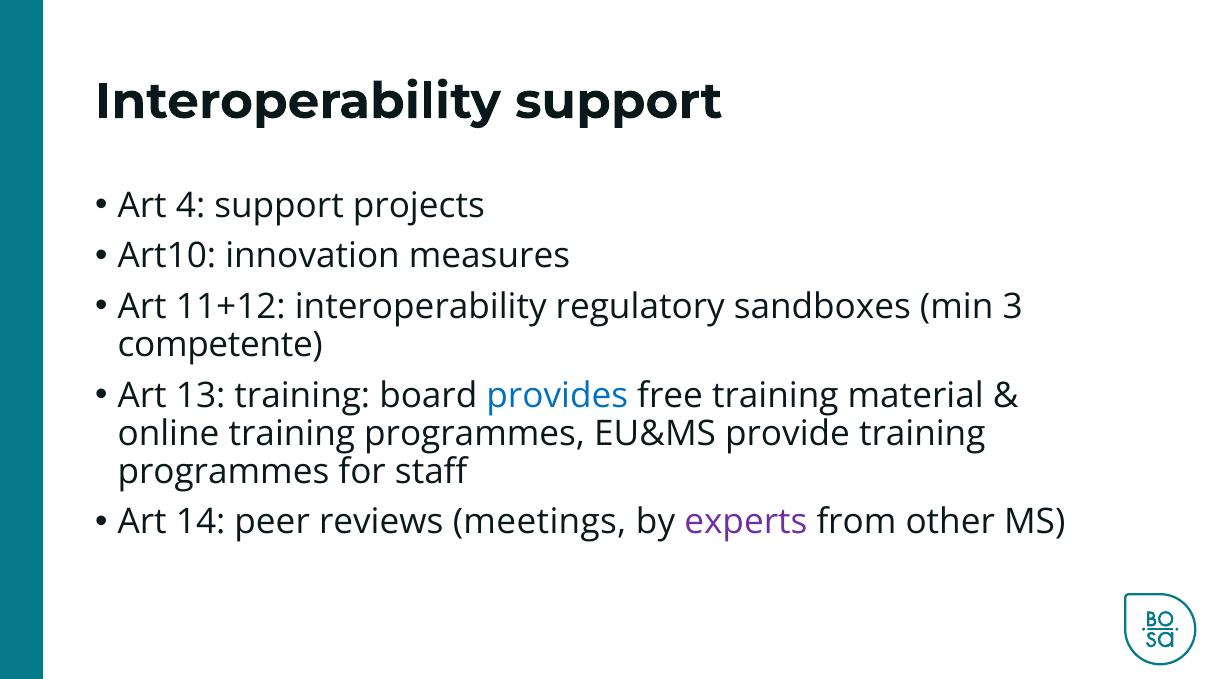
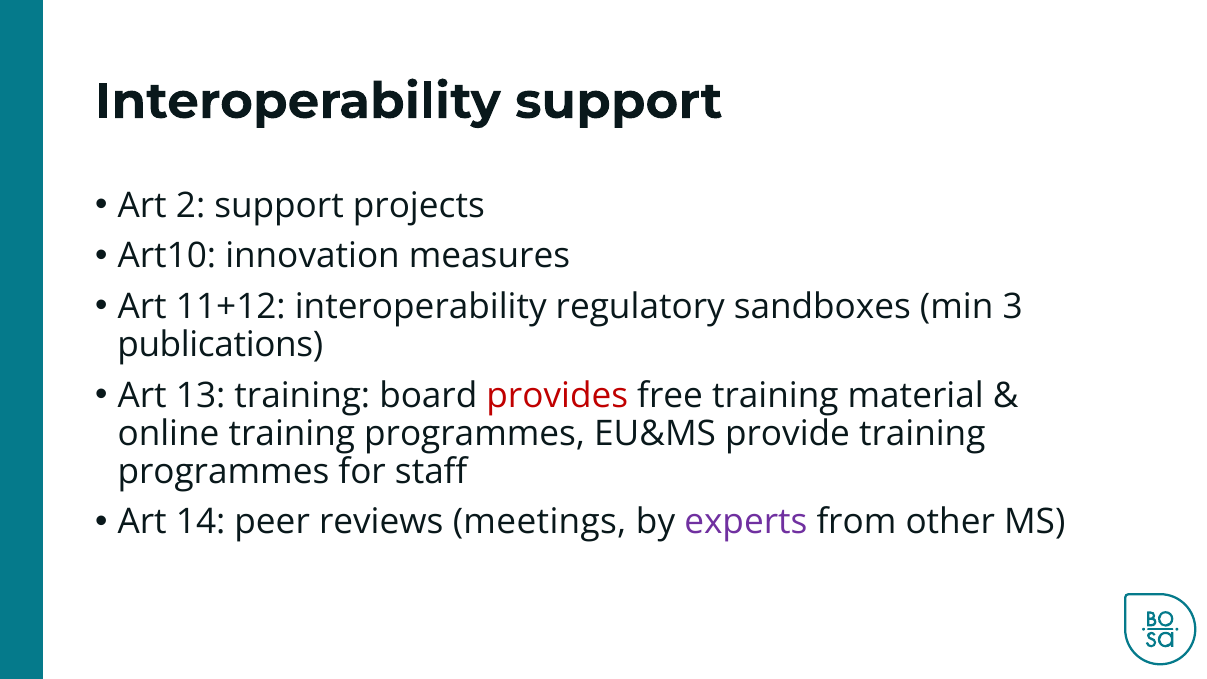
4: 4 -> 2 (191, 206)
competente: competente -> publications (220, 345)
provides colour: blue -> red (557, 395)
